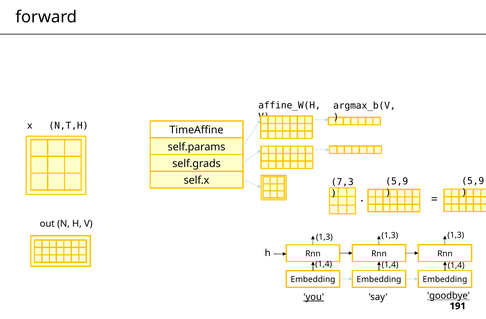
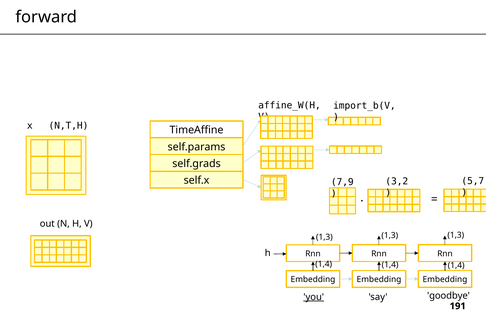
argmax_b(V: argmax_b(V -> import_b(V (364, 106)
5,9: 5,9 -> 5,7 (473, 181)
5,9: 5,9 -> 3,2 (397, 181)
7,3: 7,3 -> 7,9 (342, 182)
goodbye underline: present -> none (448, 296)
